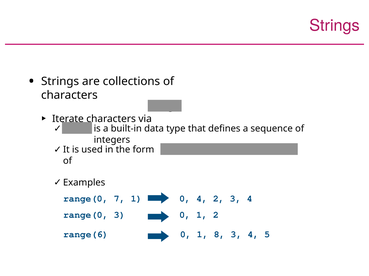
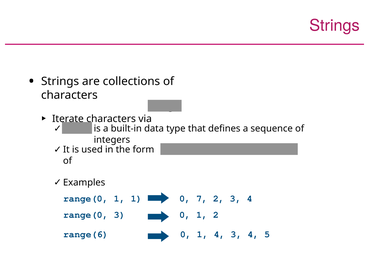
range(0 7: 7 -> 1 (120, 199)
0 4: 4 -> 7 (202, 199)
1 8: 8 -> 4 (219, 235)
